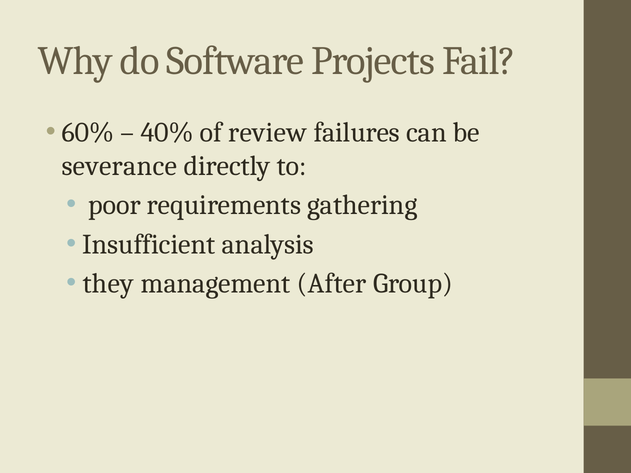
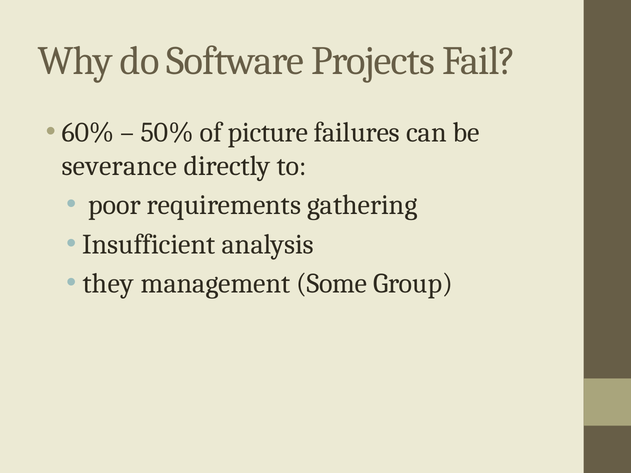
40%: 40% -> 50% (167, 132)
review: review -> picture (268, 132)
After: After -> Some (332, 284)
